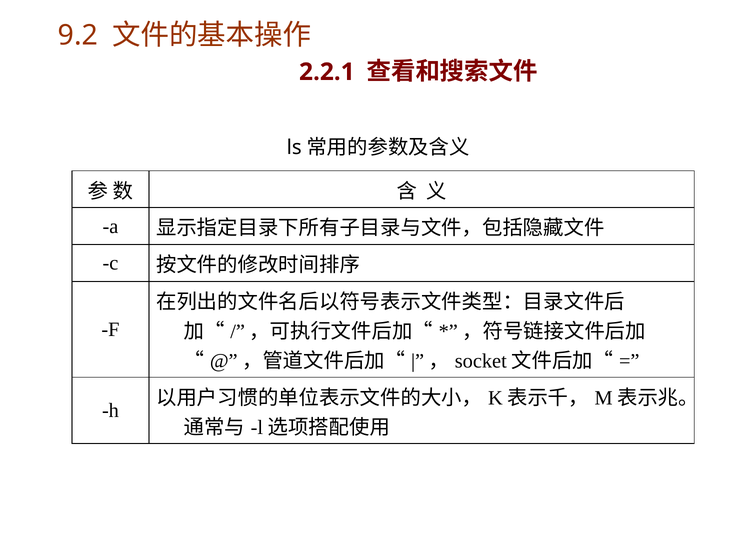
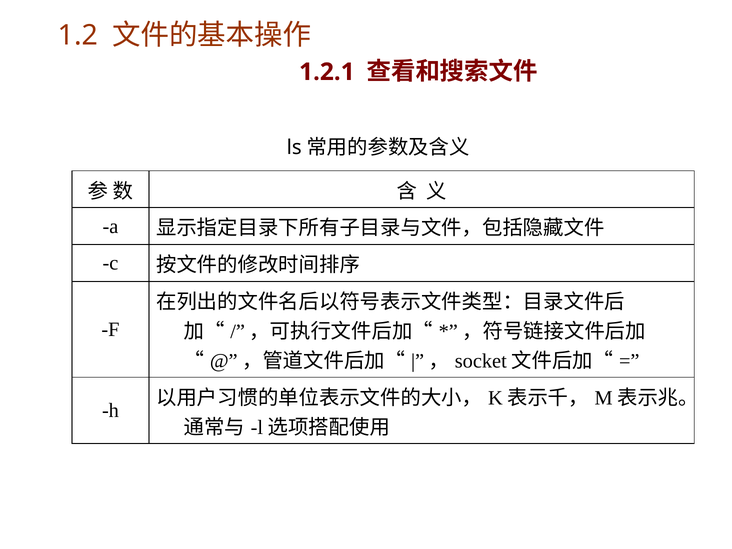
9.2: 9.2 -> 1.2 (78, 35)
2.2.1: 2.2.1 -> 1.2.1 (327, 72)
